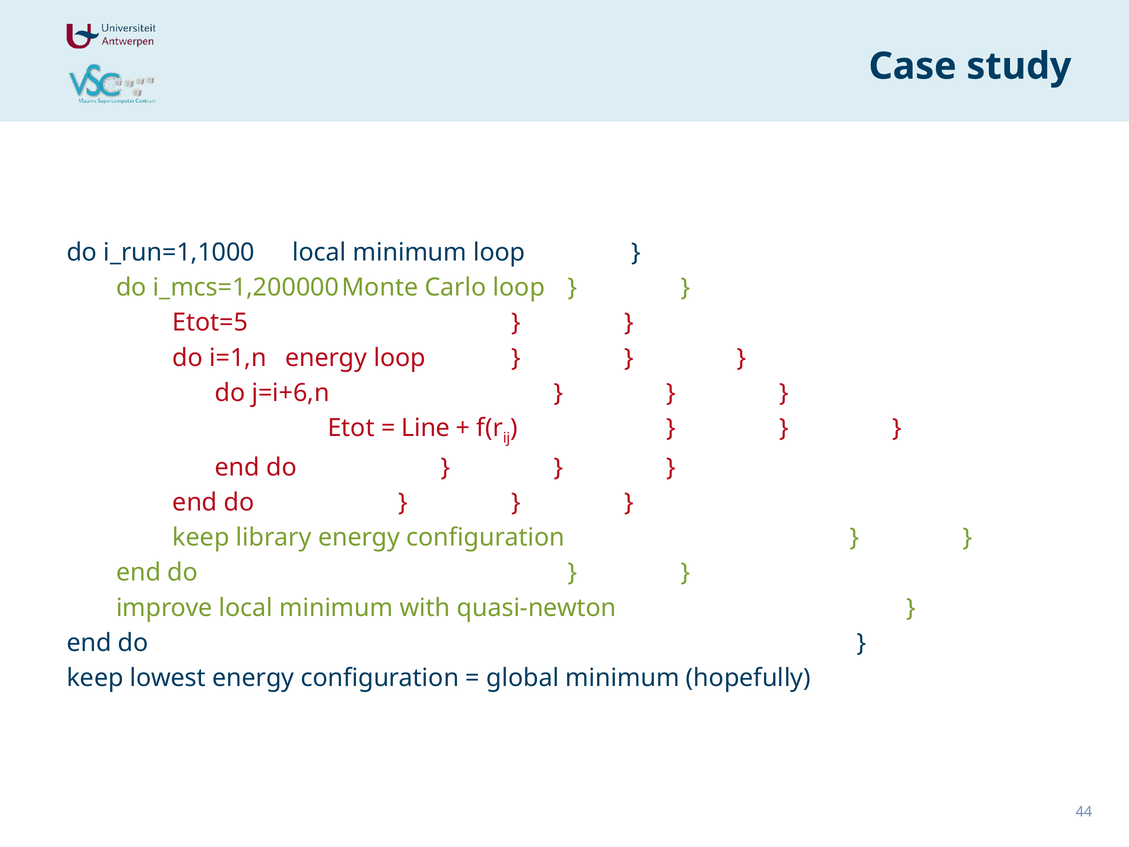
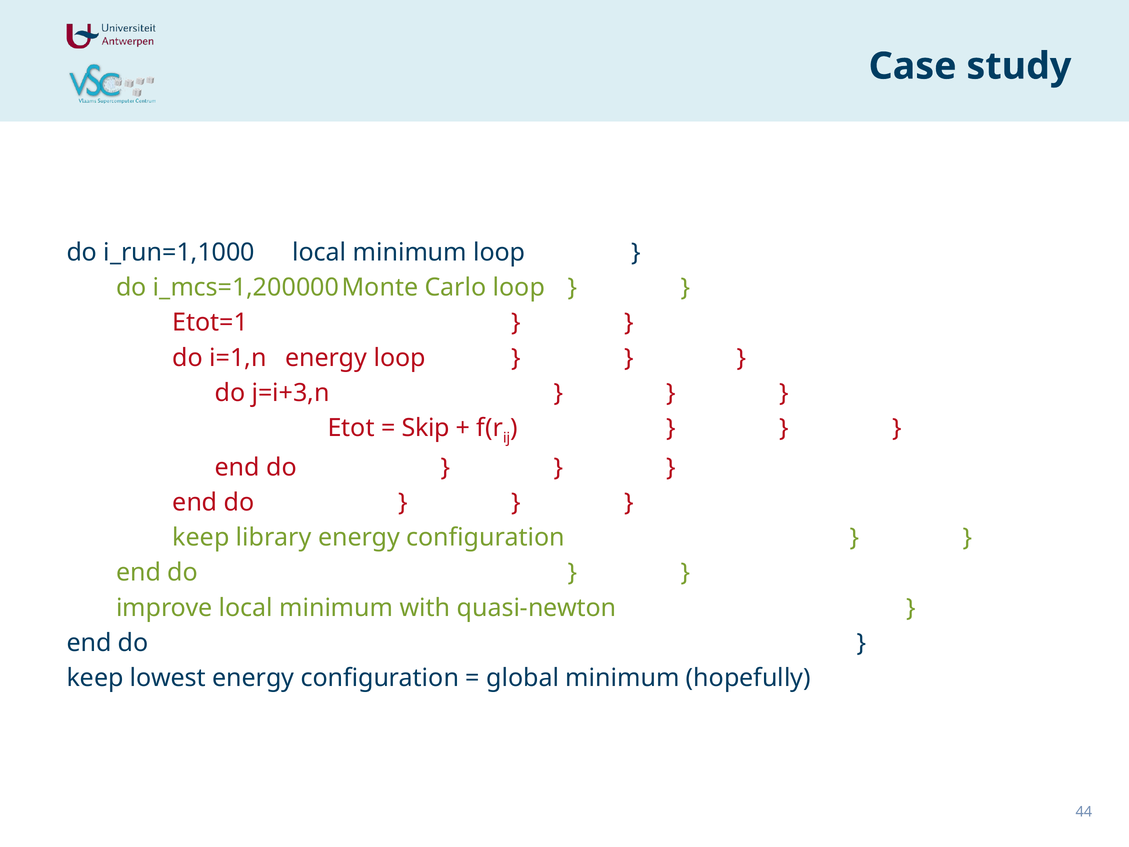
Etot=5: Etot=5 -> Etot=1 (210, 323)
j=i+6,n: j=i+6,n -> j=i+3,n (291, 393)
Line: Line -> Skip (426, 428)
